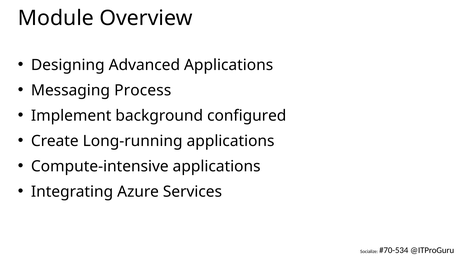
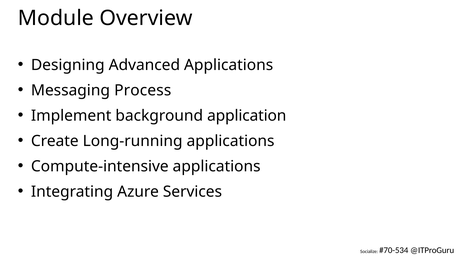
configured: configured -> application (247, 116)
